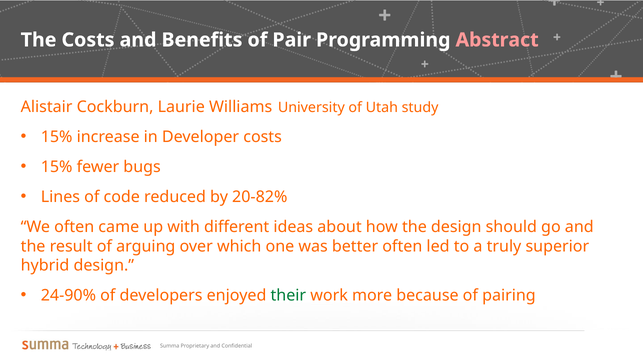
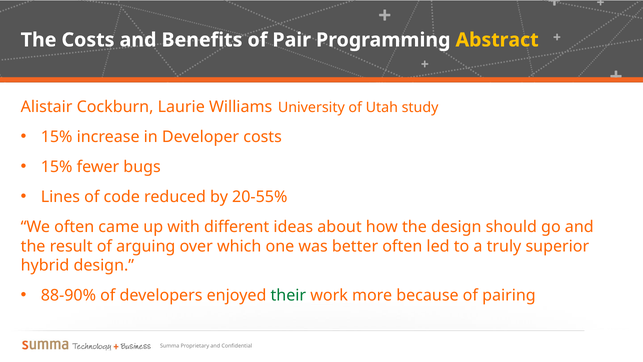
Abstract colour: pink -> yellow (497, 40)
20-82%: 20-82% -> 20-55% (260, 197)
24-90%: 24-90% -> 88-90% (68, 296)
